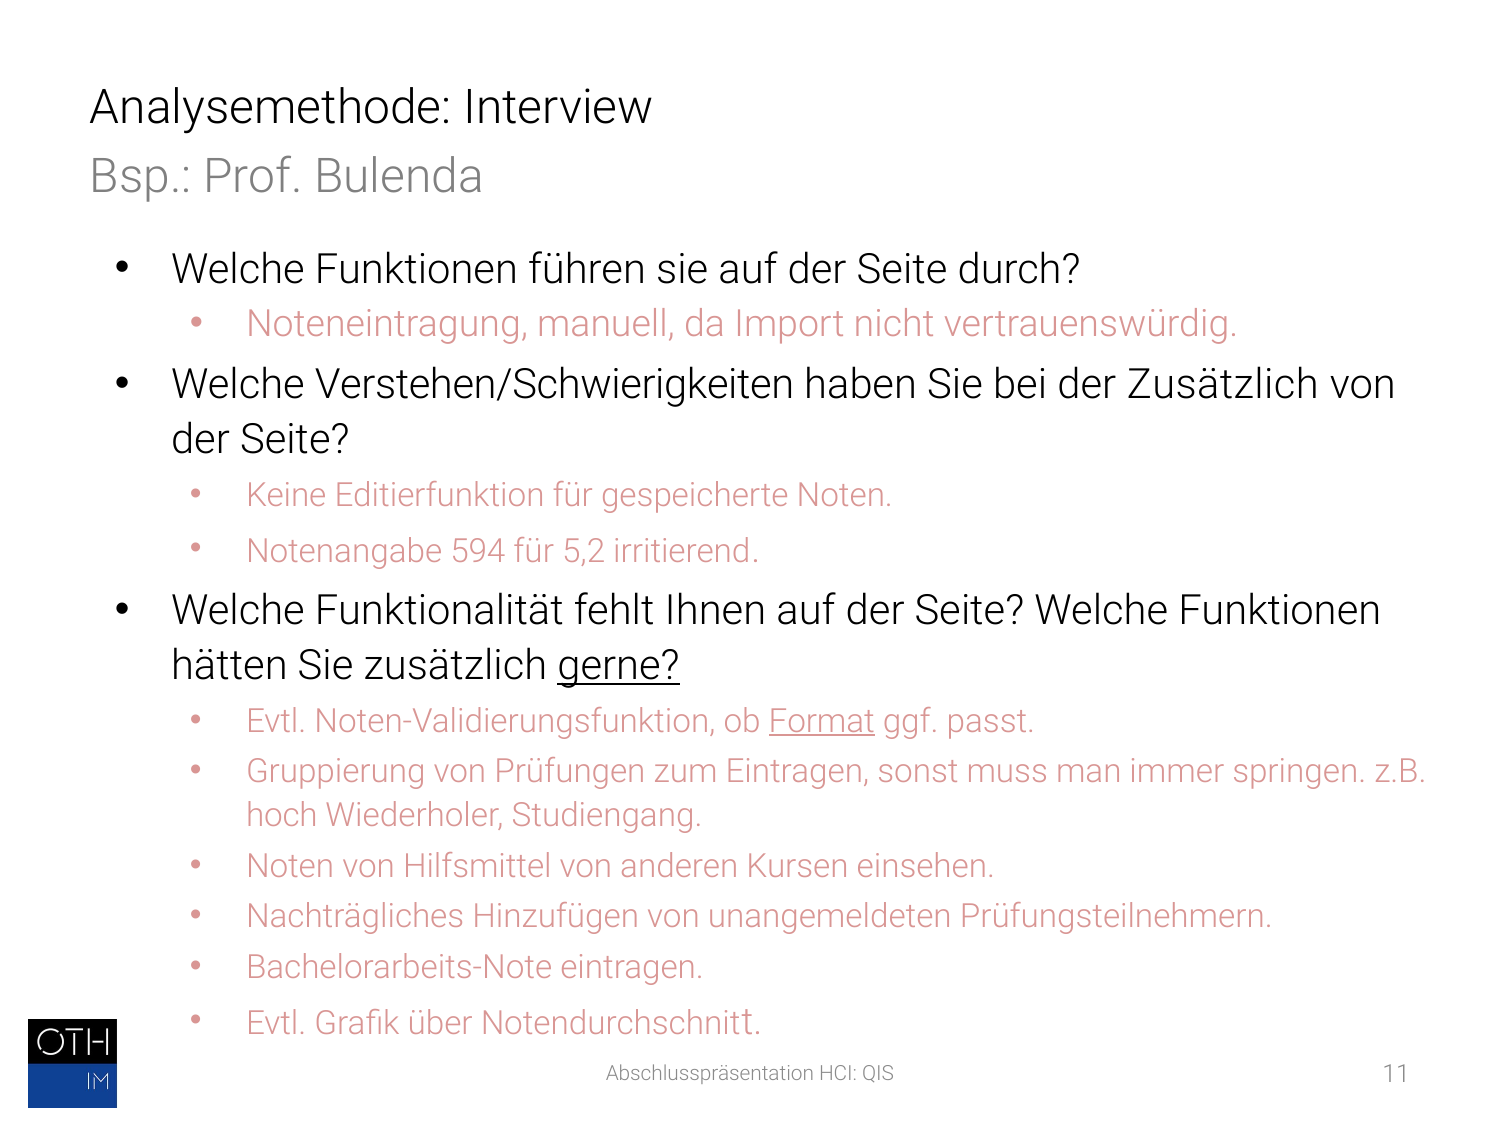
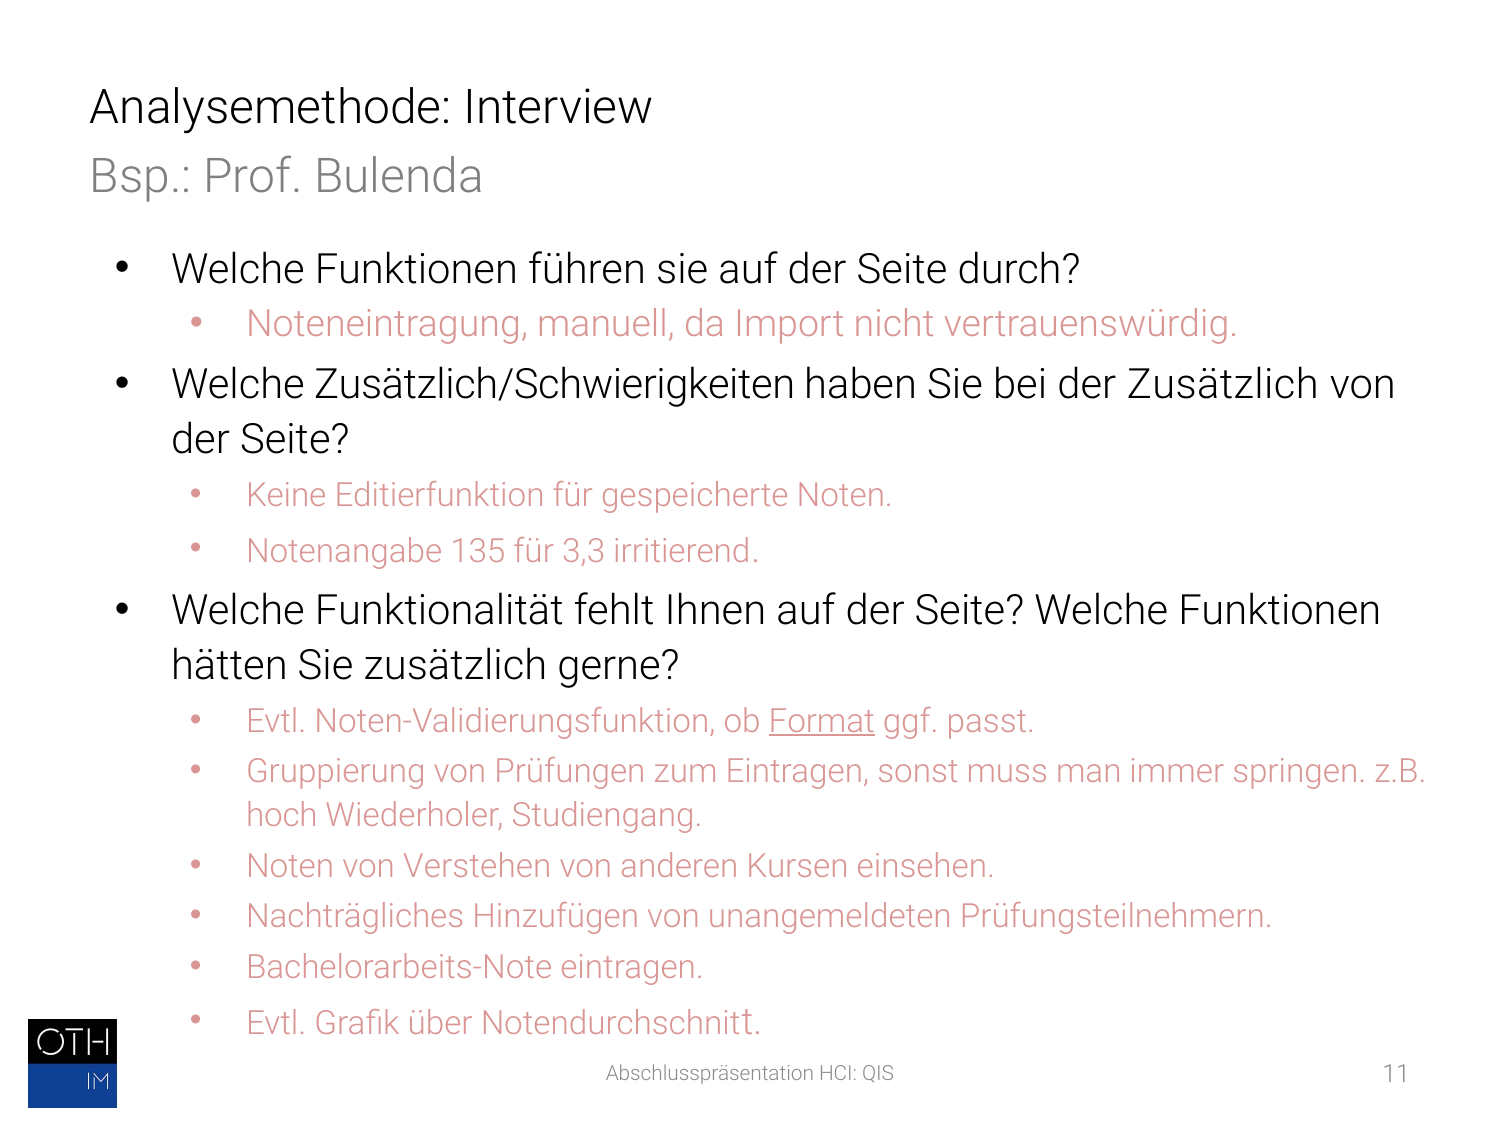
Verstehen/Schwierigkeiten: Verstehen/Schwierigkeiten -> Zusätzlich/Schwierigkeiten (555, 385)
594: 594 -> 135 (478, 551)
5,2: 5,2 -> 3,3 (584, 551)
gerne underline: present -> none (618, 666)
Hilfsmittel: Hilfsmittel -> Verstehen (477, 866)
